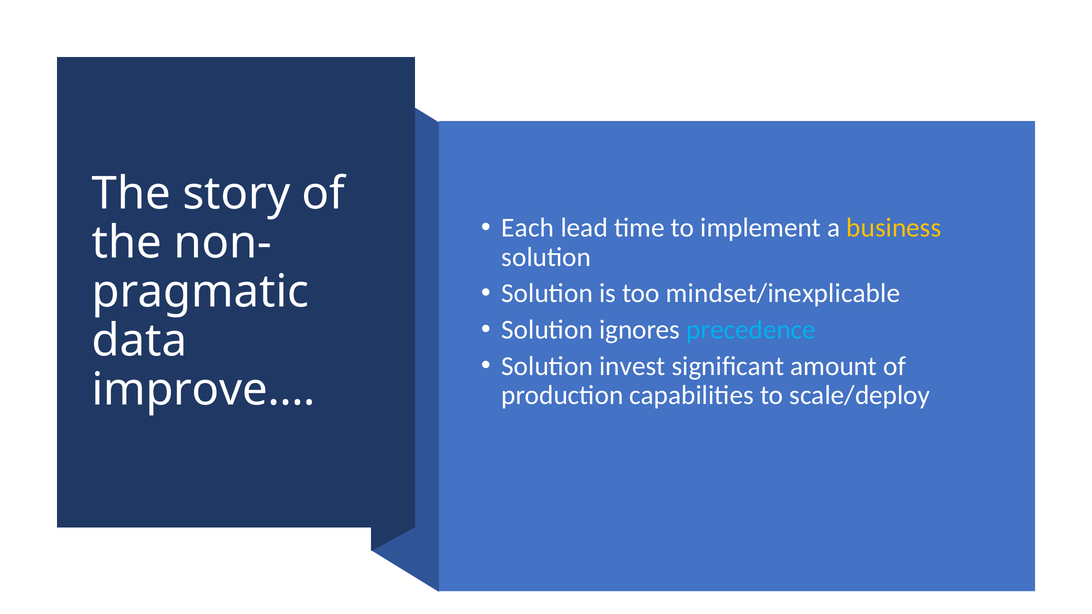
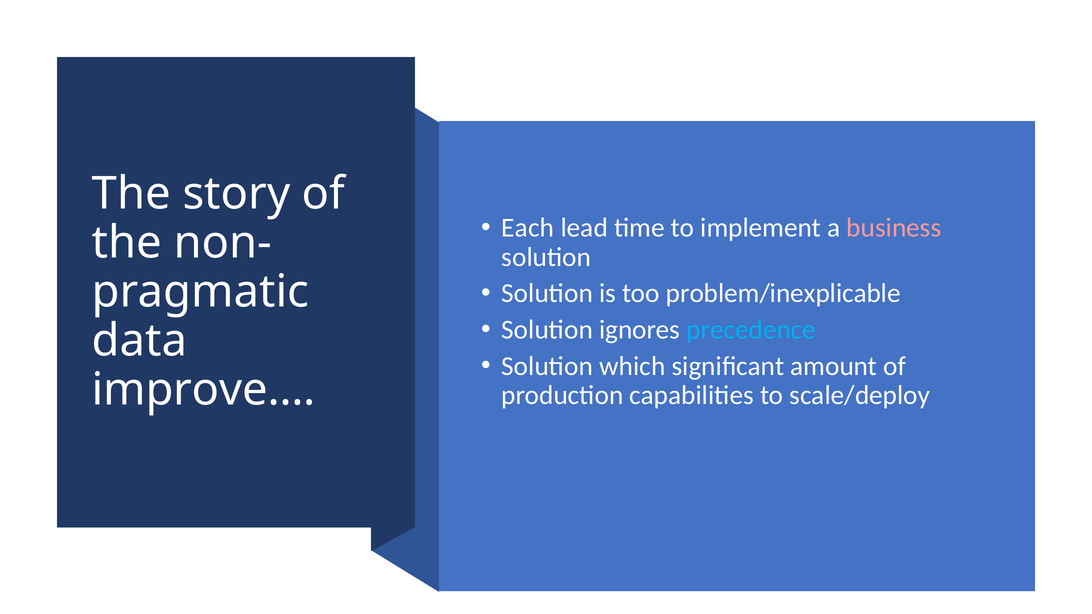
business colour: yellow -> pink (894, 228)
mindset/inexplicable: mindset/inexplicable -> problem/inexplicable (783, 294)
invest: invest -> which (632, 366)
